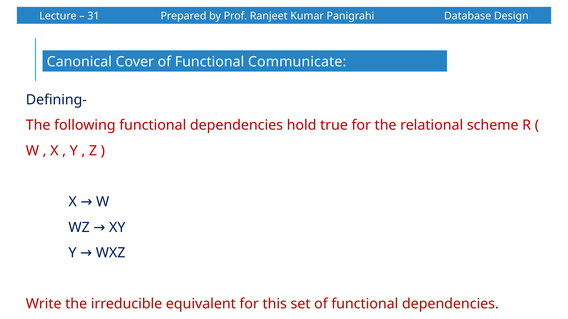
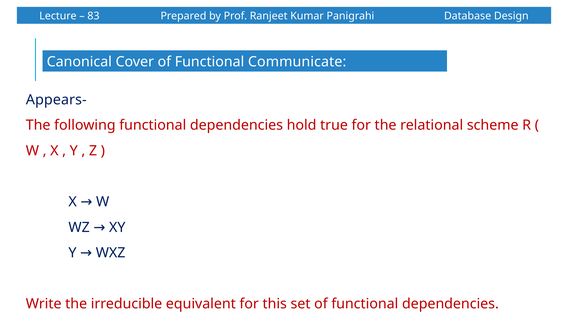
31: 31 -> 83 (93, 16)
Defining-: Defining- -> Appears- (56, 100)
